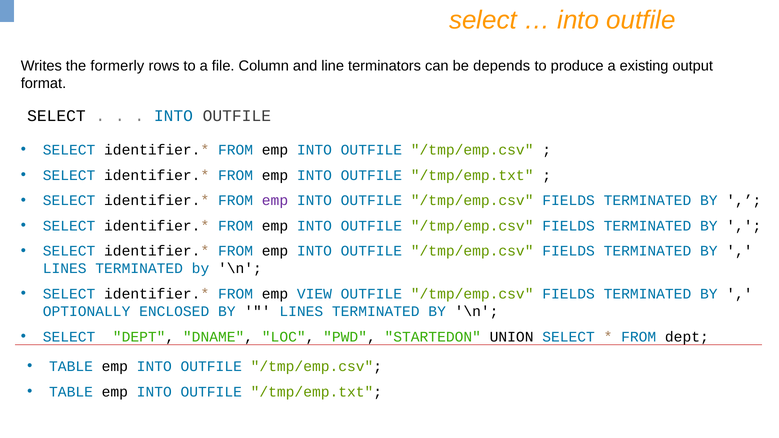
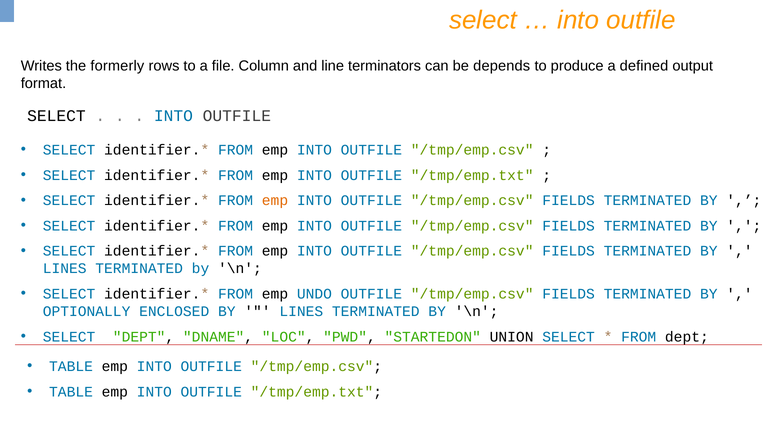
existing: existing -> defined (644, 66)
emp colour: purple -> orange (275, 201)
VIEW: VIEW -> UNDO (314, 294)
